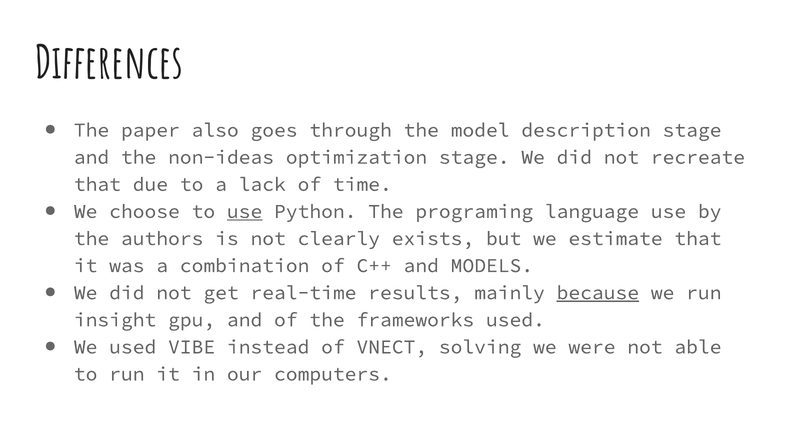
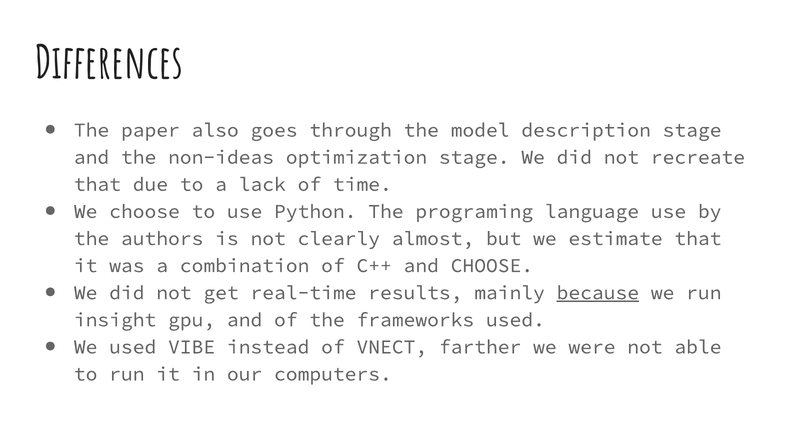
use underline: present -> none (245, 211)
exists: exists -> almost (433, 238)
and MODELS: MODELS -> CHOOSE (492, 265)
solving: solving -> farther (480, 347)
